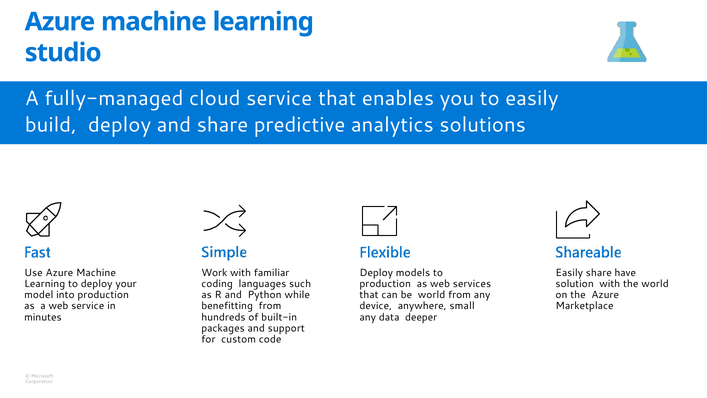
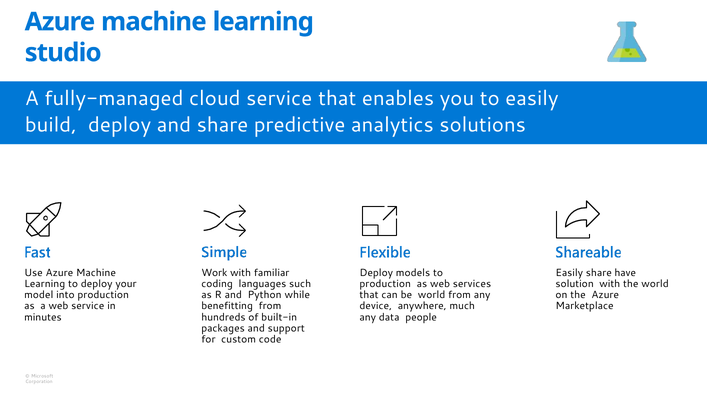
small: small -> much (462, 306)
deeper: deeper -> people (421, 317)
